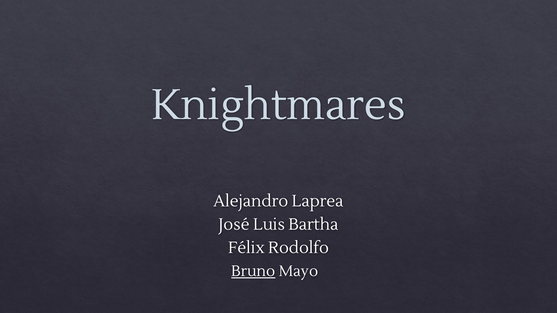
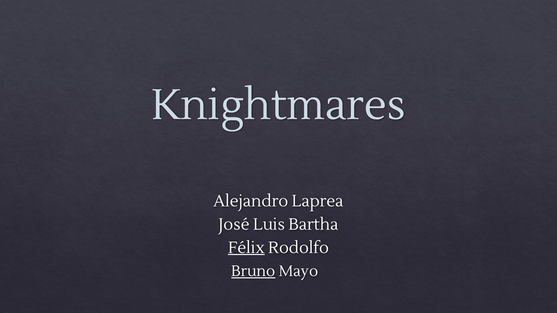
Félix underline: none -> present (246, 248)
